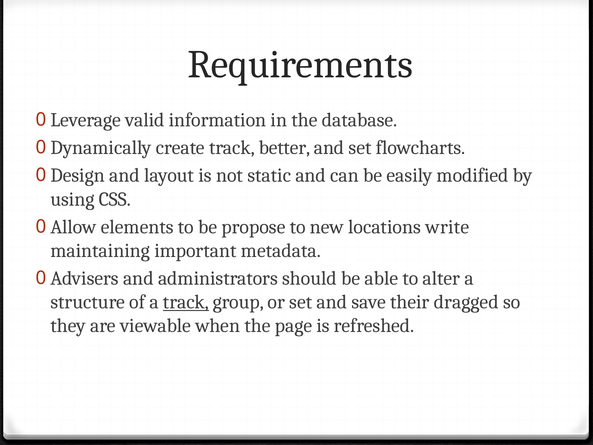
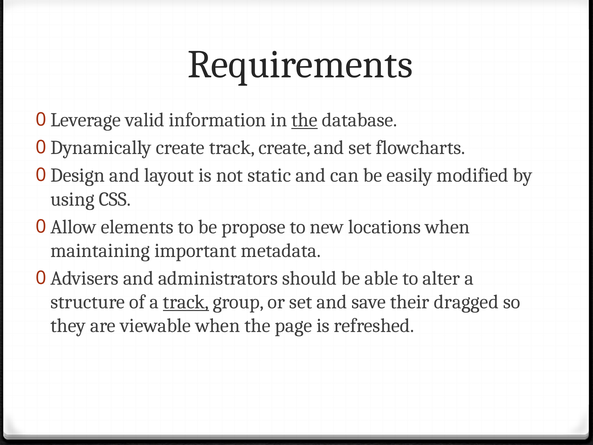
the underline: none -> present (305, 120)
track better: better -> create (284, 148)
locations write: write -> when (447, 227)
